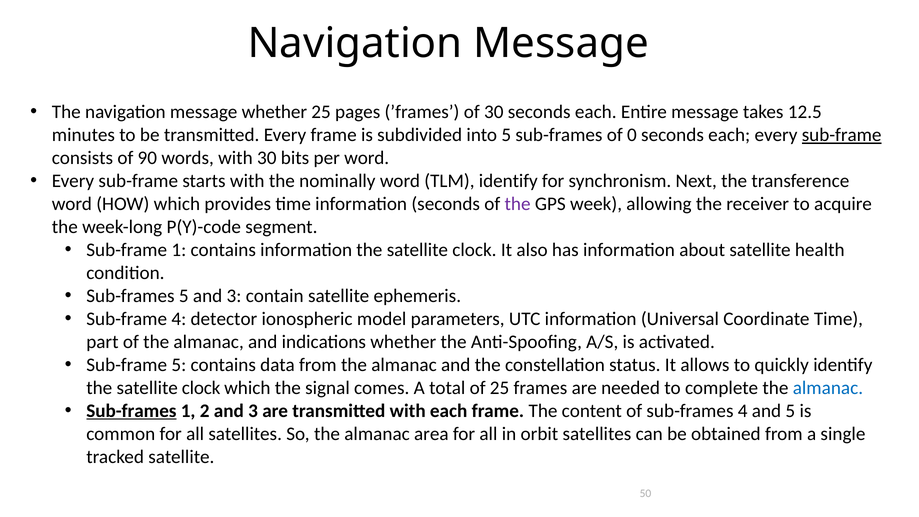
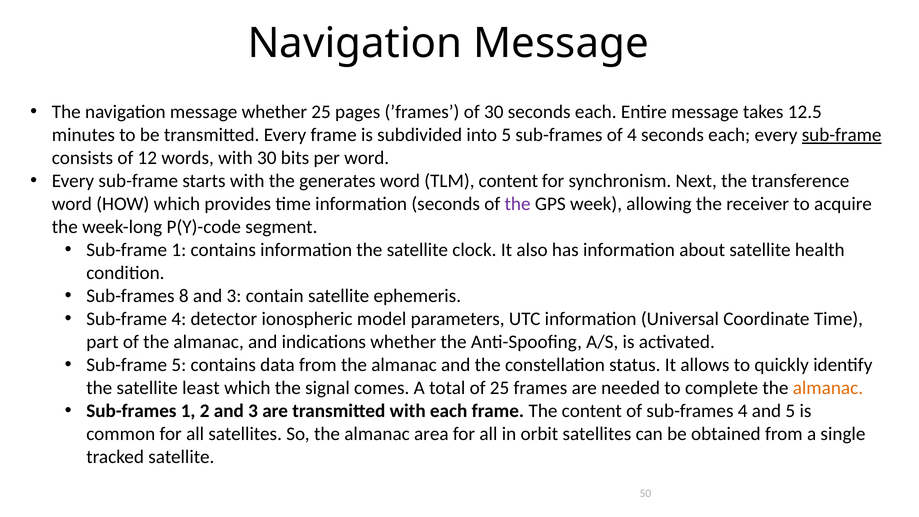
of 0: 0 -> 4 (632, 135)
90: 90 -> 12 (147, 158)
nominally: nominally -> generates (337, 181)
TLM identify: identify -> content (508, 181)
Sub-frames 5: 5 -> 8 (184, 296)
clock: clock -> least (201, 388)
almanac colour: blue -> orange (828, 388)
Sub-frames underline: present -> none (131, 411)
